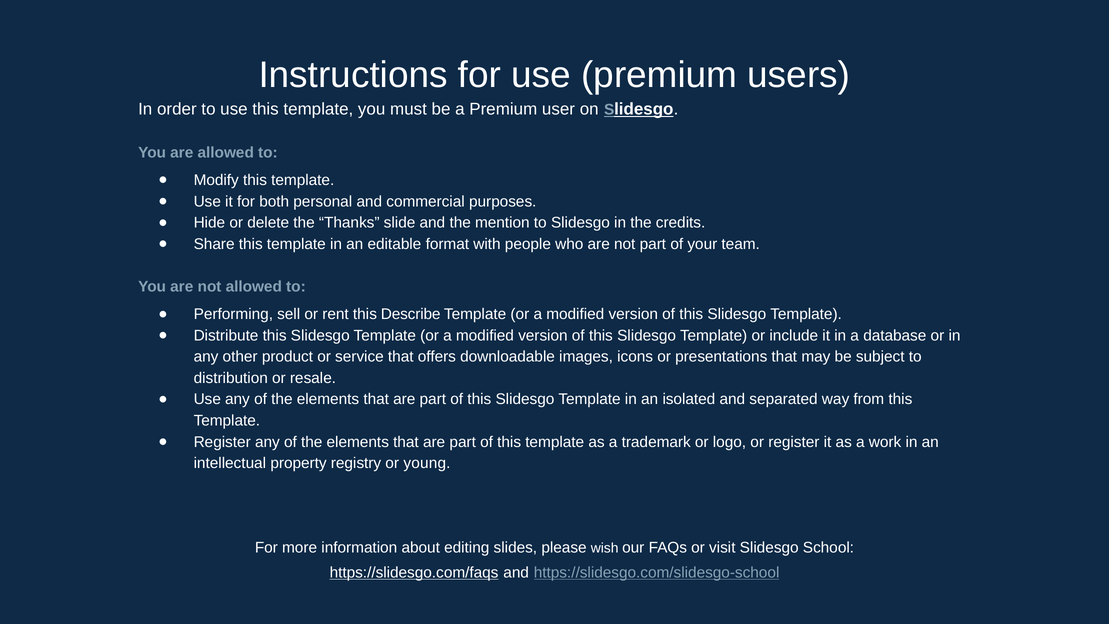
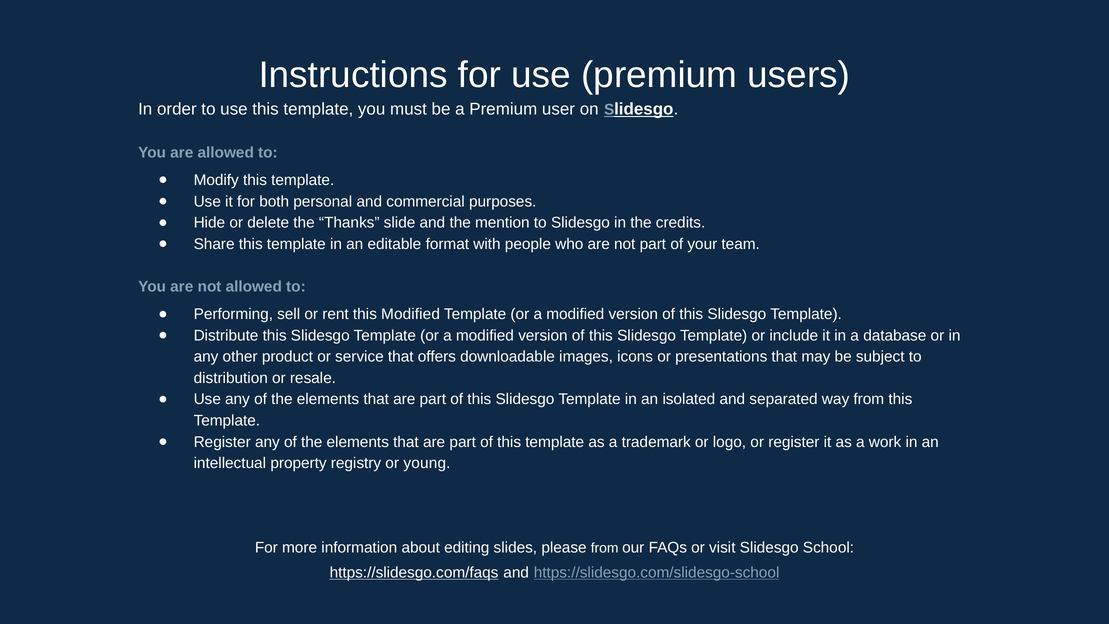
this Describe: Describe -> Modified (411, 314)
please wish: wish -> from (605, 548)
